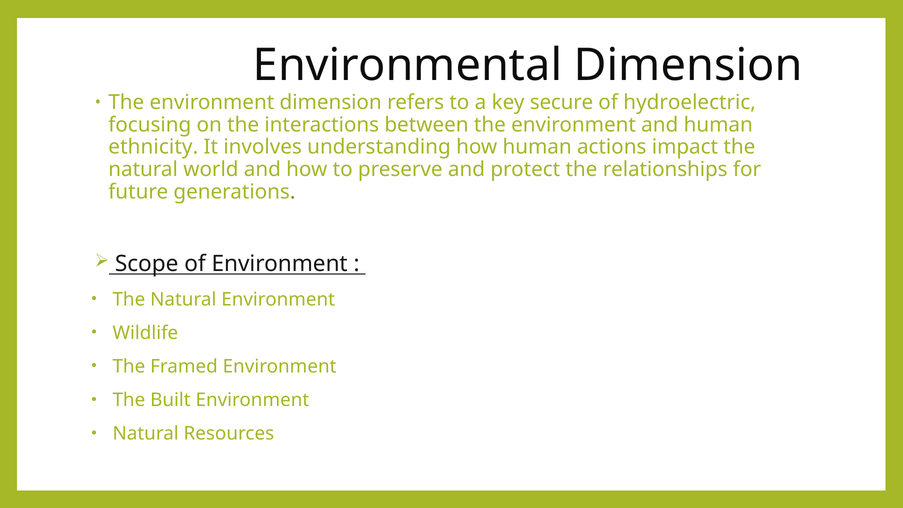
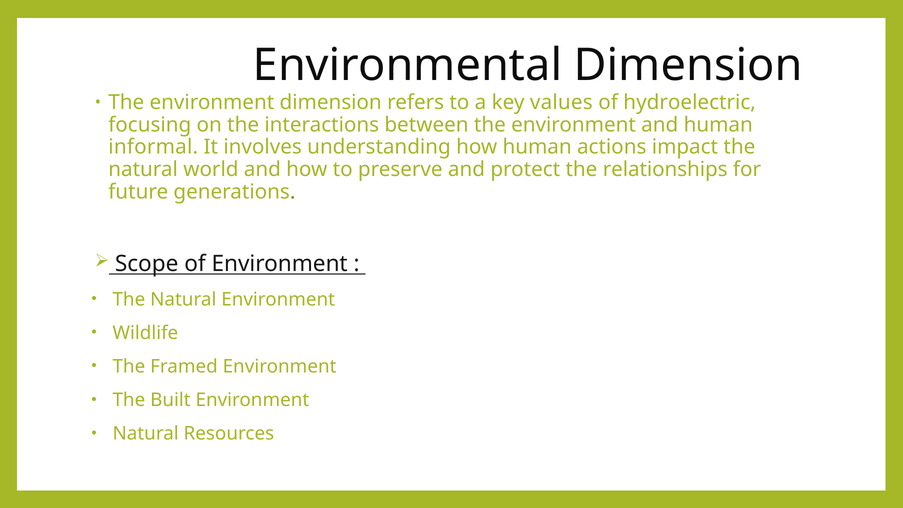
secure: secure -> values (561, 102)
ethnicity: ethnicity -> informal (153, 147)
